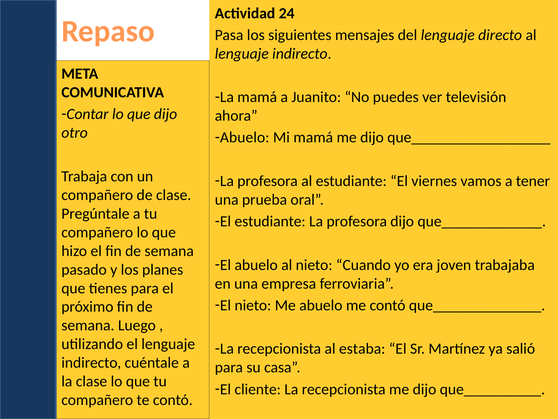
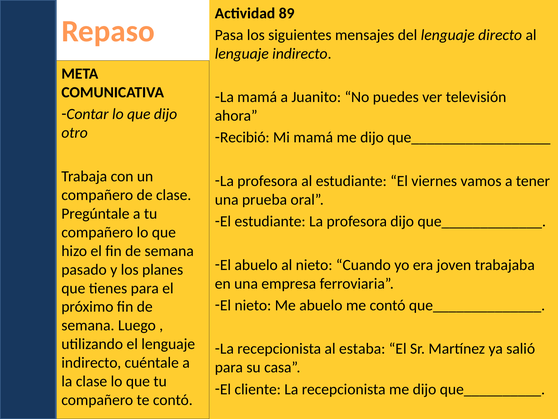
24: 24 -> 89 (287, 13)
Abuelo: Abuelo -> Recibió (245, 137)
